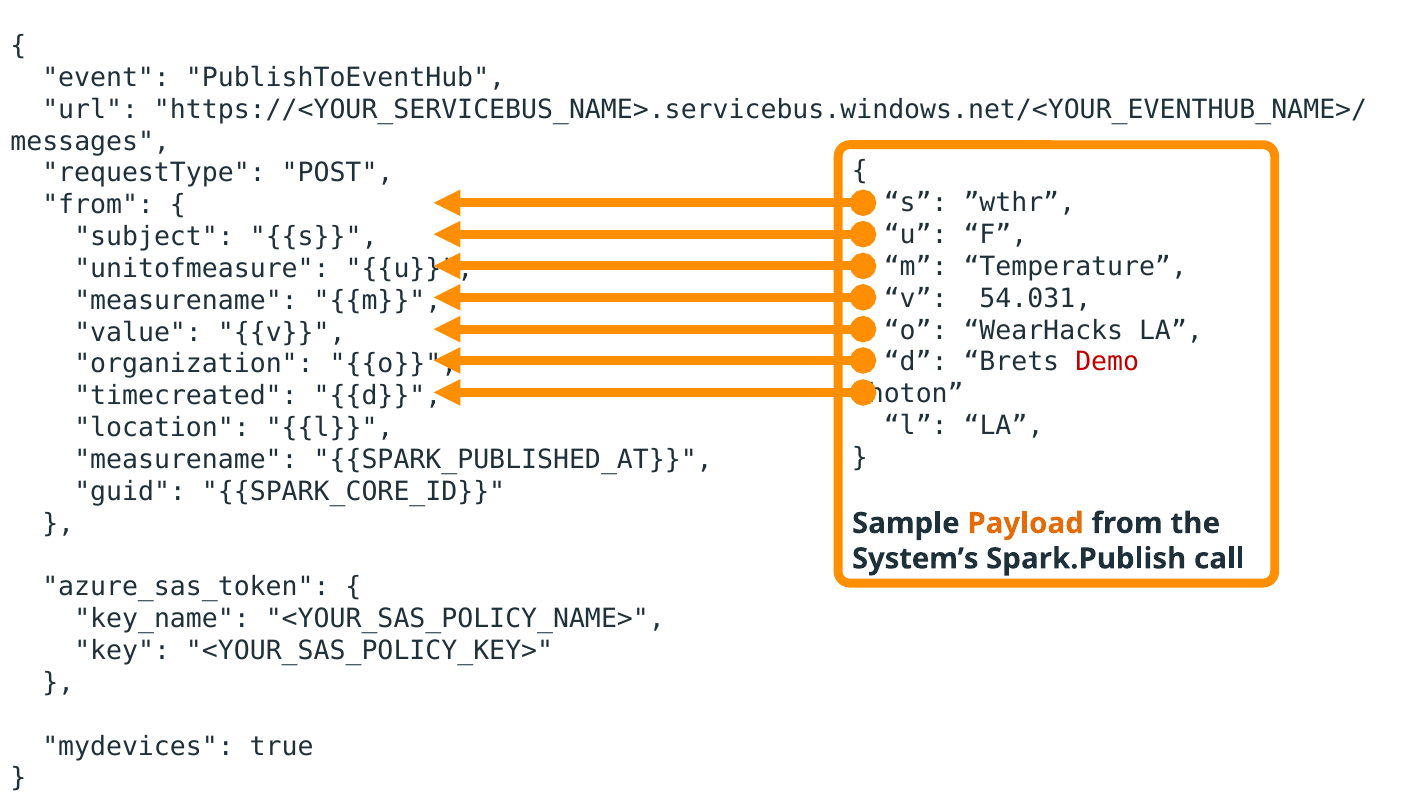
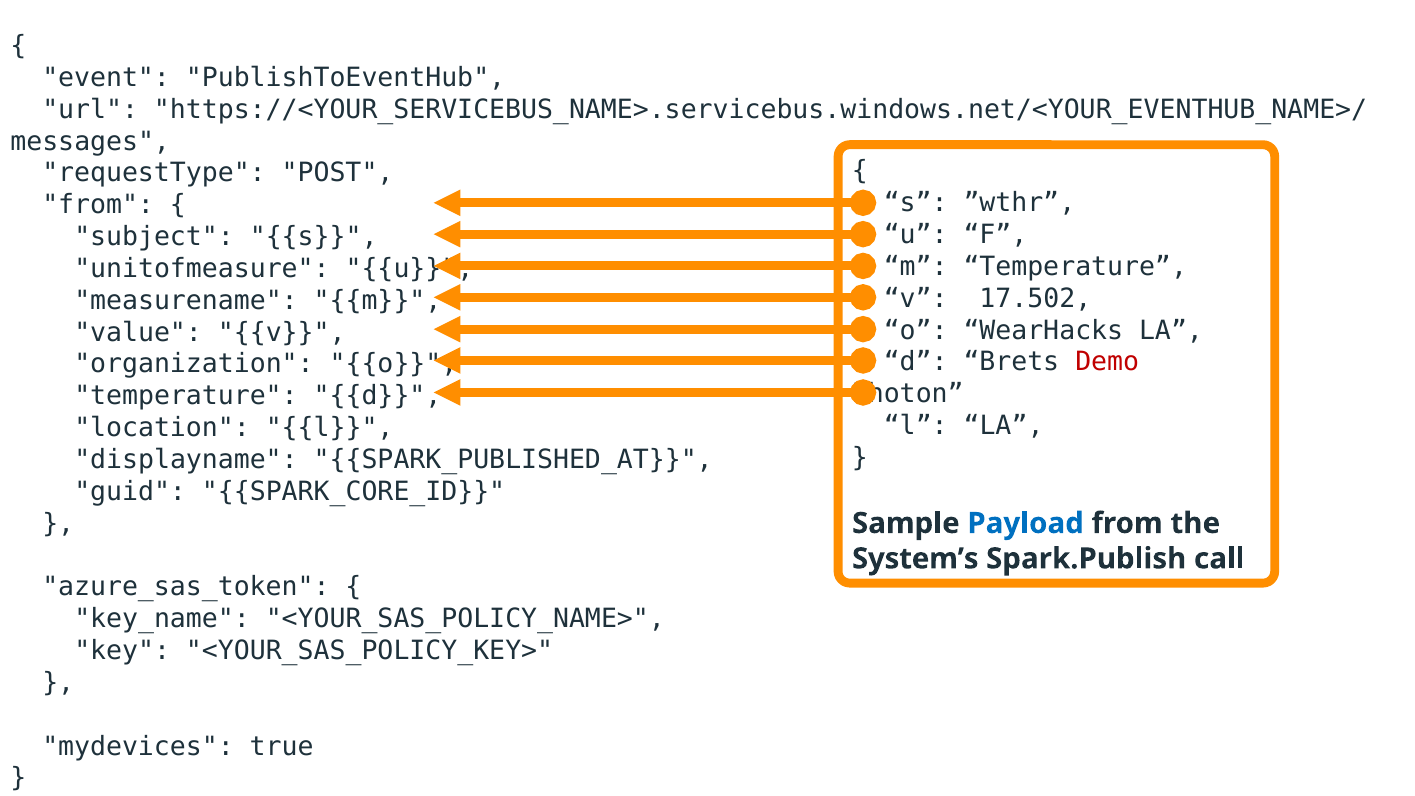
54.031: 54.031 -> 17.502 (1035, 298)
timecreated: timecreated -> temperature (186, 396)
measurename: measurename -> displayname (186, 460)
Payload colour: orange -> blue (1026, 523)
